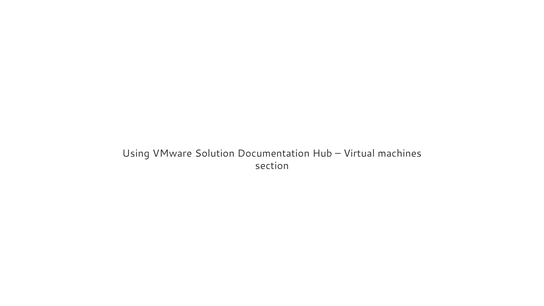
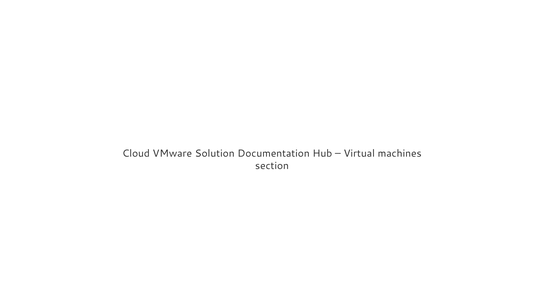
Using: Using -> Cloud (136, 154)
